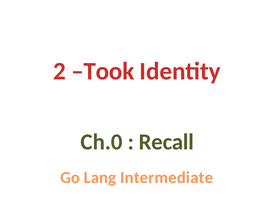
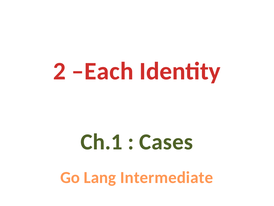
Took: Took -> Each (103, 71)
Ch.0: Ch.0 -> Ch.1 (102, 142)
Recall: Recall -> Cases (166, 142)
